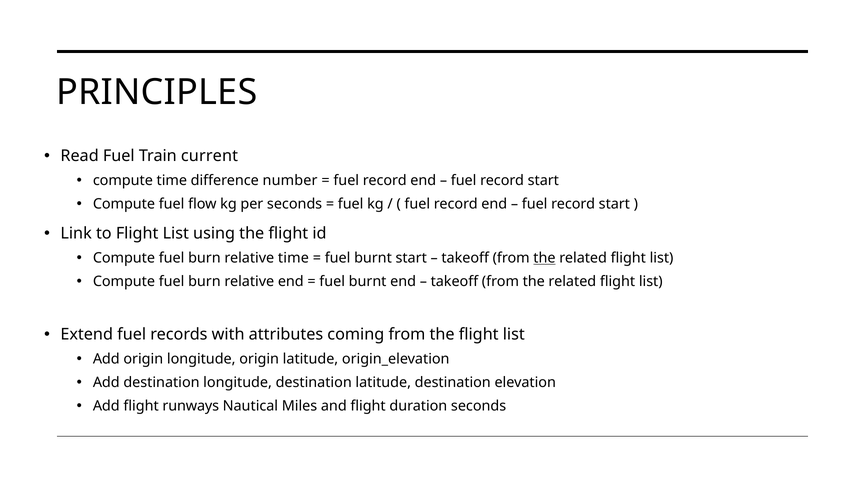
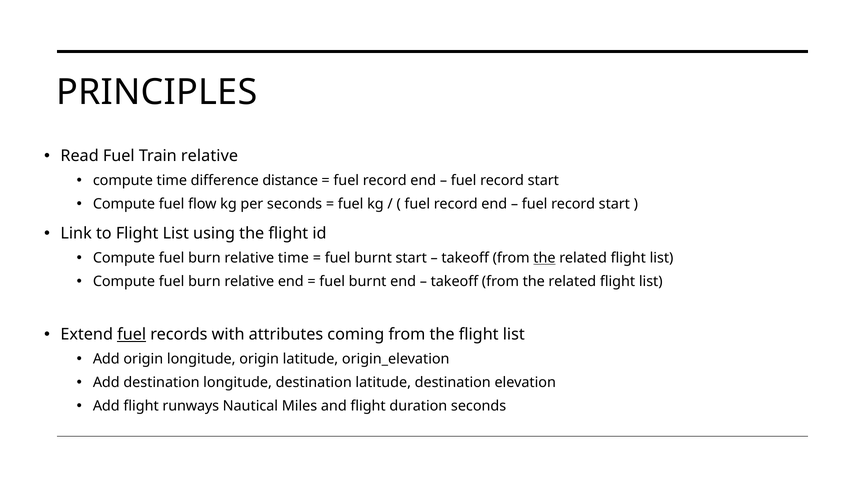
Train current: current -> relative (210, 156)
number: number -> distance (290, 180)
fuel underline: none -> present (132, 334)
